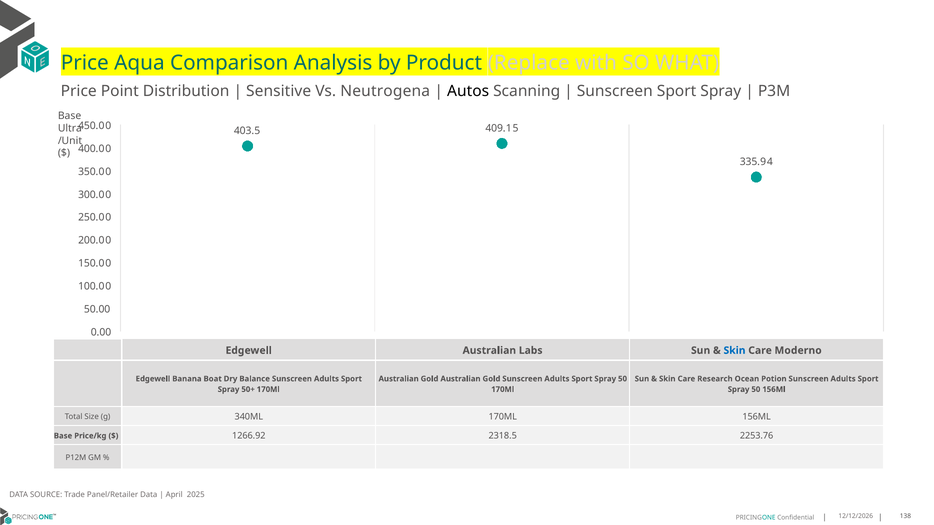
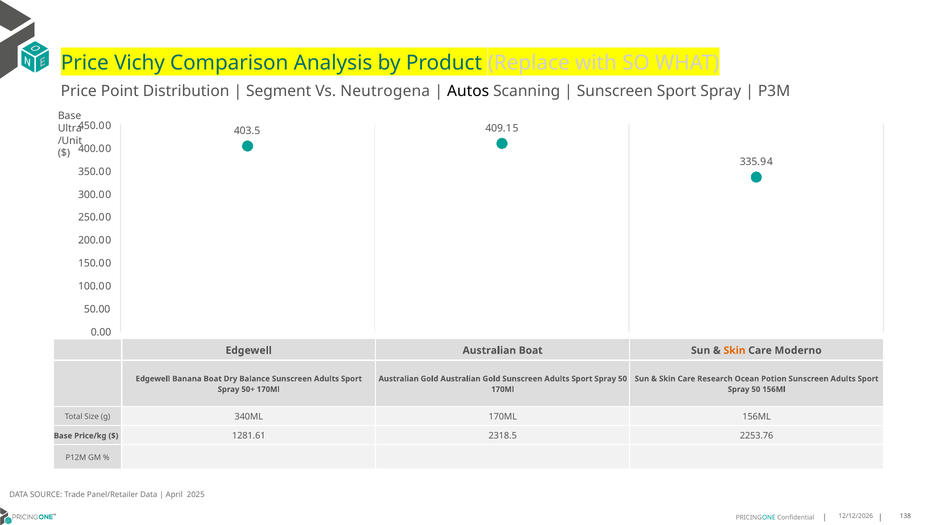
Aqua: Aqua -> Vichy (139, 63)
Sensitive: Sensitive -> Segment (279, 91)
Australian Labs: Labs -> Boat (531, 351)
Skin colour: blue -> orange (735, 351)
1266.92: 1266.92 -> 1281.61 (249, 436)
